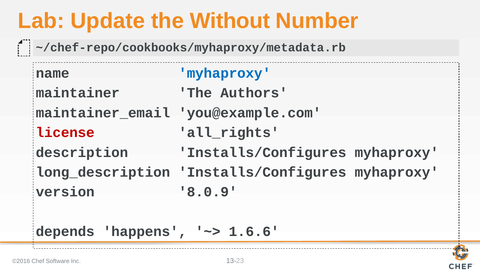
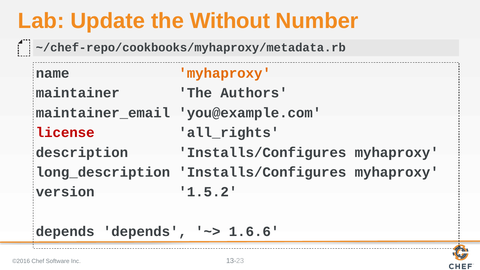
myhaproxy colour: blue -> orange (225, 73)
8.0.9: 8.0.9 -> 1.5.2 (208, 192)
depends happens: happens -> depends (145, 232)
